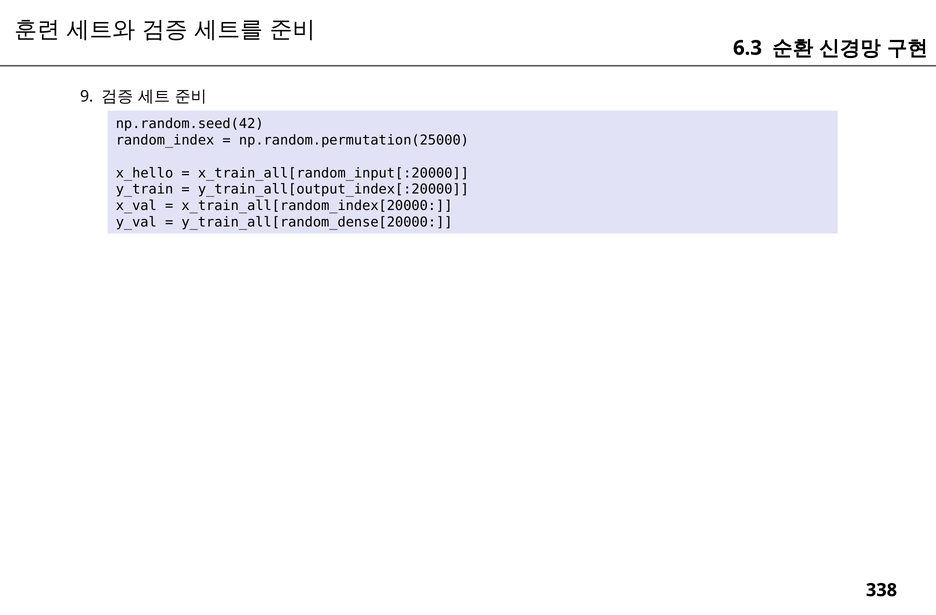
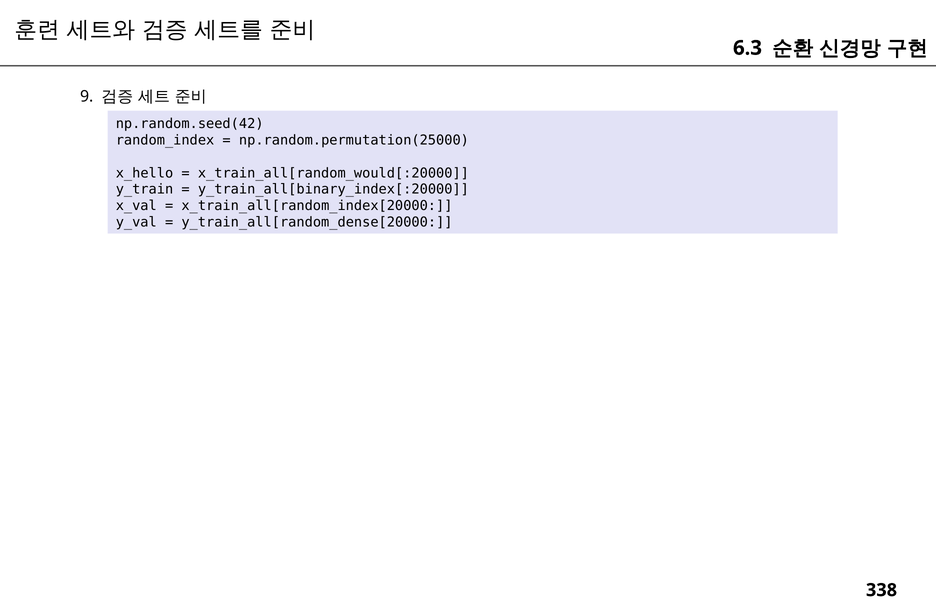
x_train_all[random_input[:20000: x_train_all[random_input[:20000 -> x_train_all[random_would[:20000 (333, 173)
y_train_all[output_index[:20000: y_train_all[output_index[:20000 -> y_train_all[binary_index[:20000 (333, 189)
